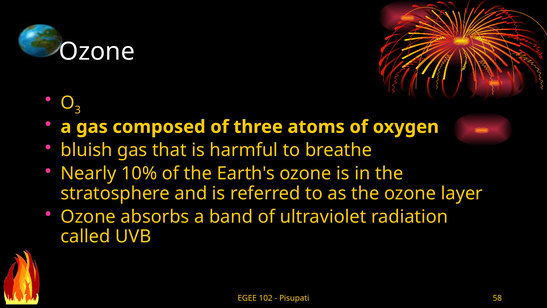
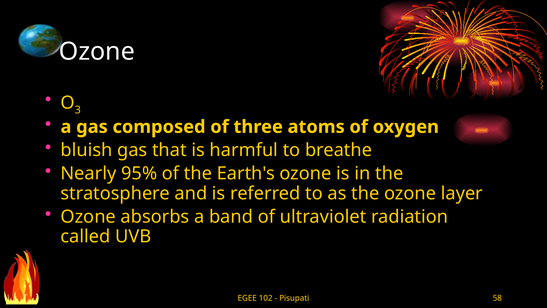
10%: 10% -> 95% (139, 173)
